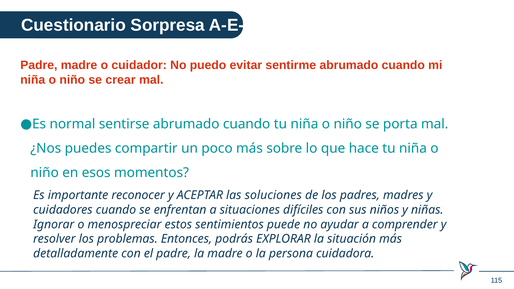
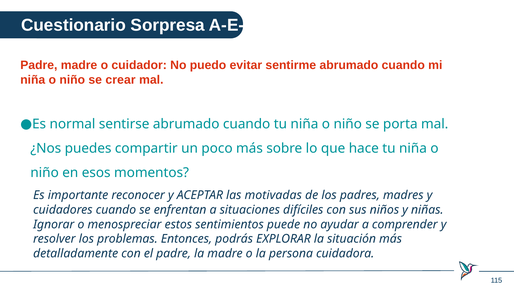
soluciones: soluciones -> motivadas (273, 195)
